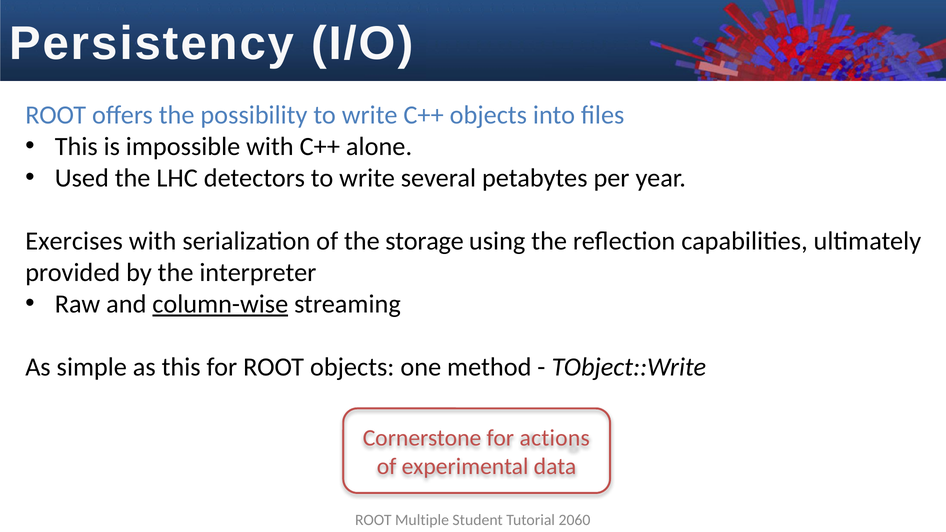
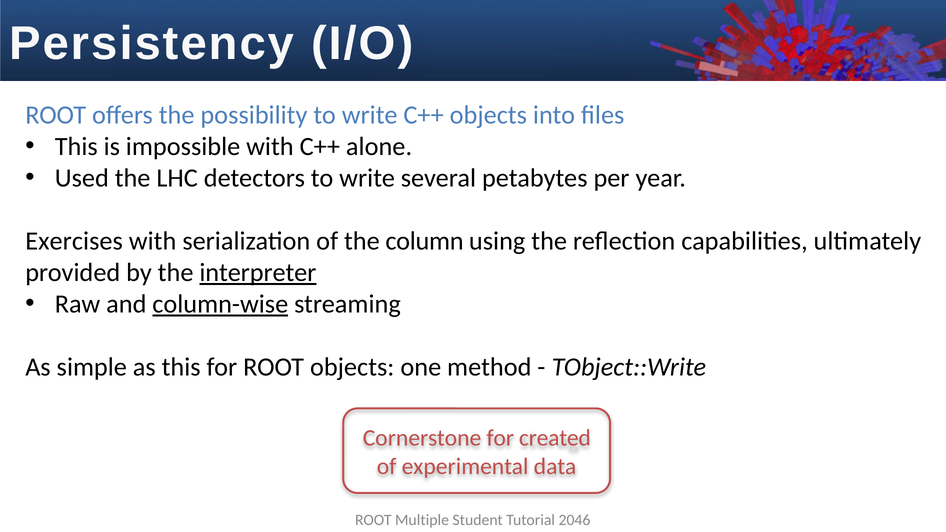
storage: storage -> column (425, 241)
interpreter underline: none -> present (258, 273)
actions: actions -> created (555, 438)
2060: 2060 -> 2046 (575, 520)
